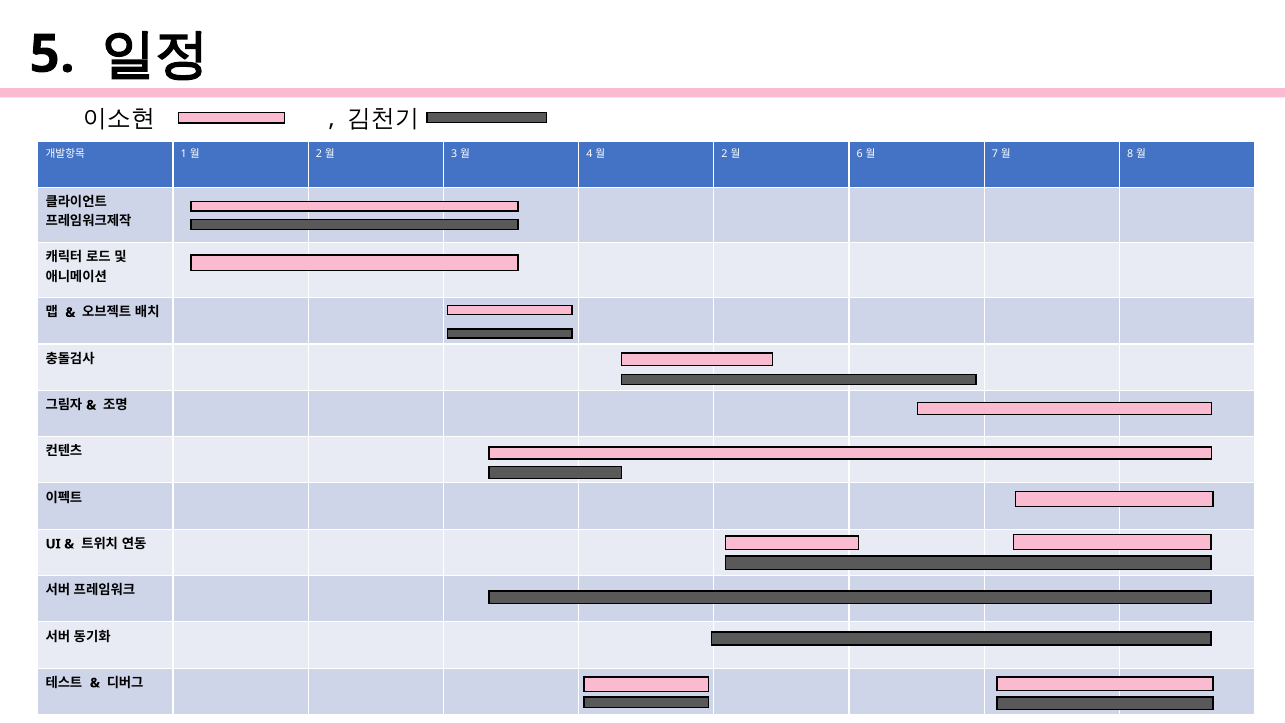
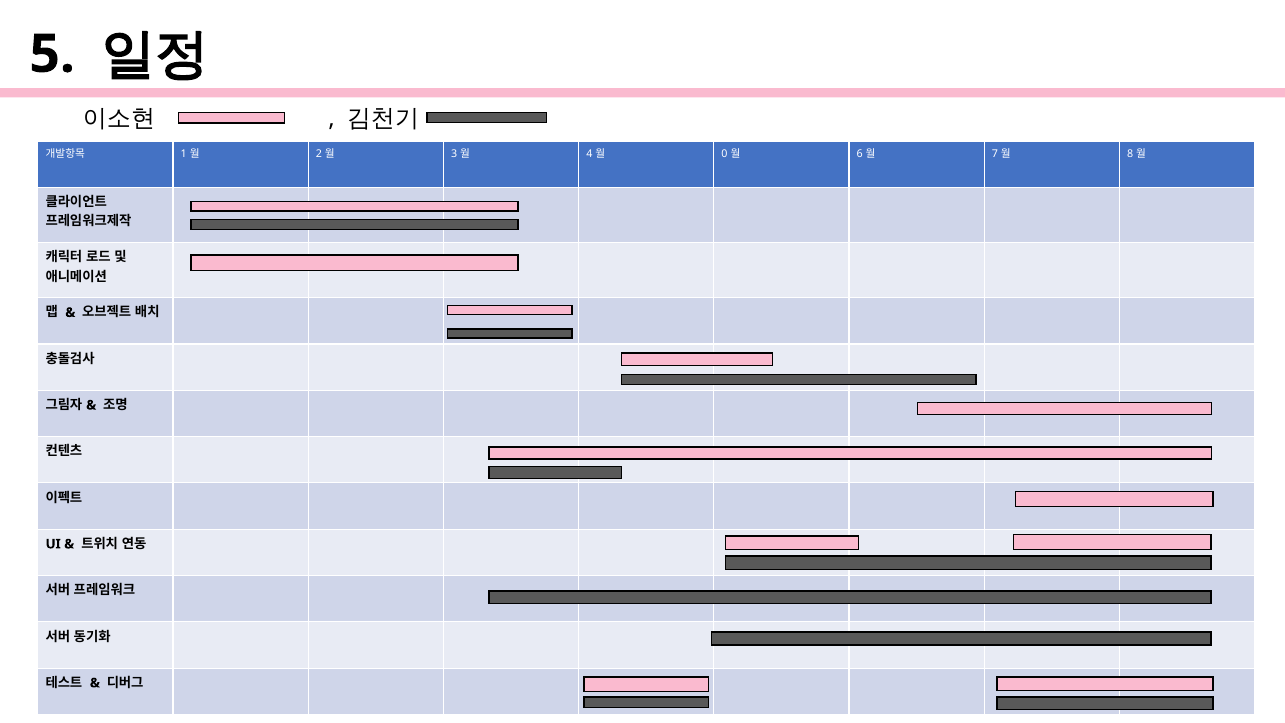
2: 2 -> 0 (725, 154)
